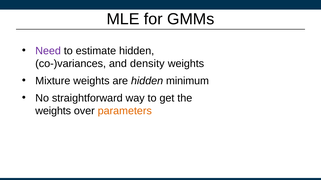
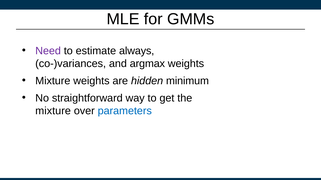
estimate hidden: hidden -> always (137, 51)
density: density -> argmax (147, 64)
weights: weights -> mixture (53, 111)
parameters colour: orange -> blue (125, 111)
